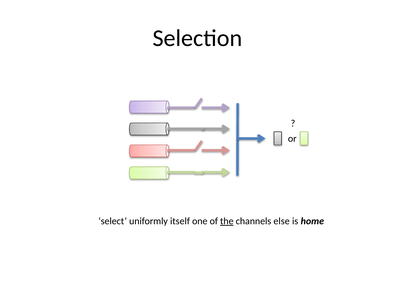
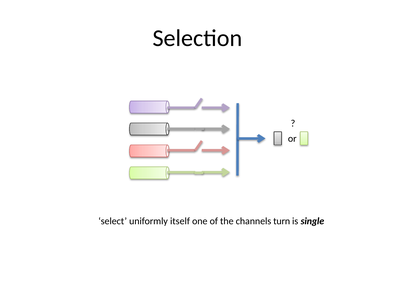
the underline: present -> none (227, 221)
else: else -> turn (282, 221)
home: home -> single (312, 221)
